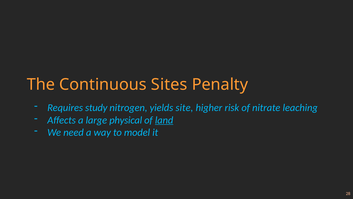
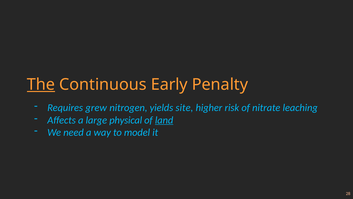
The underline: none -> present (41, 84)
Sites: Sites -> Early (169, 84)
study: study -> grew (96, 107)
